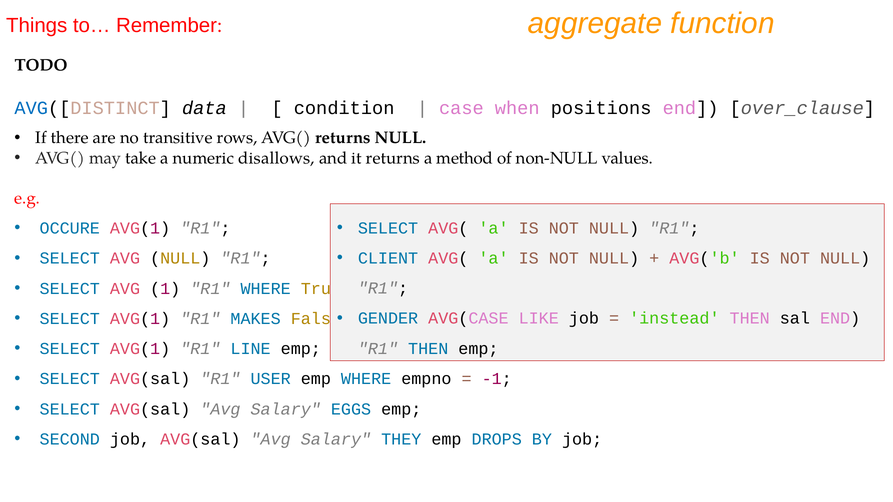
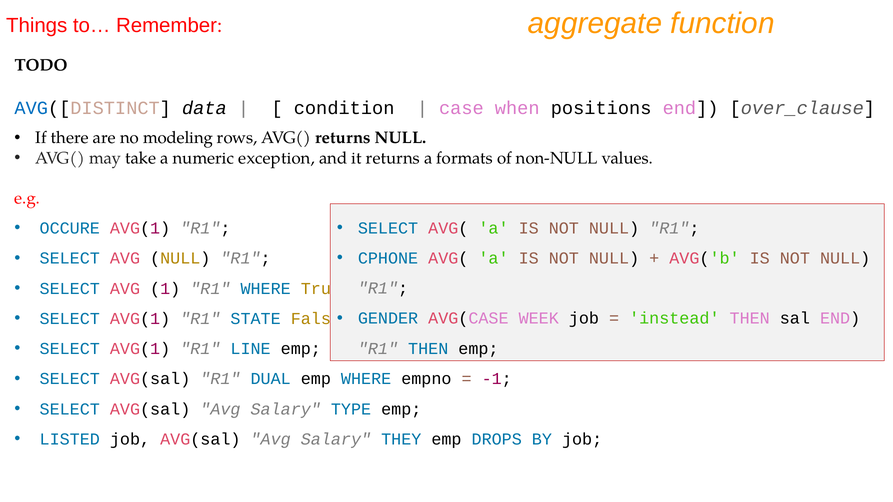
transitive: transitive -> modeling (178, 138)
disallows: disallows -> exception (277, 158)
method: method -> formats (465, 158)
CLIENT: CLIENT -> CPHONE (388, 258)
LIKE: LIKE -> WEEK (539, 319)
MAKES: MAKES -> STATE (256, 319)
USER: USER -> DUAL (271, 379)
EGGS: EGGS -> TYPE (351, 409)
SECOND: SECOND -> LISTED (70, 439)
